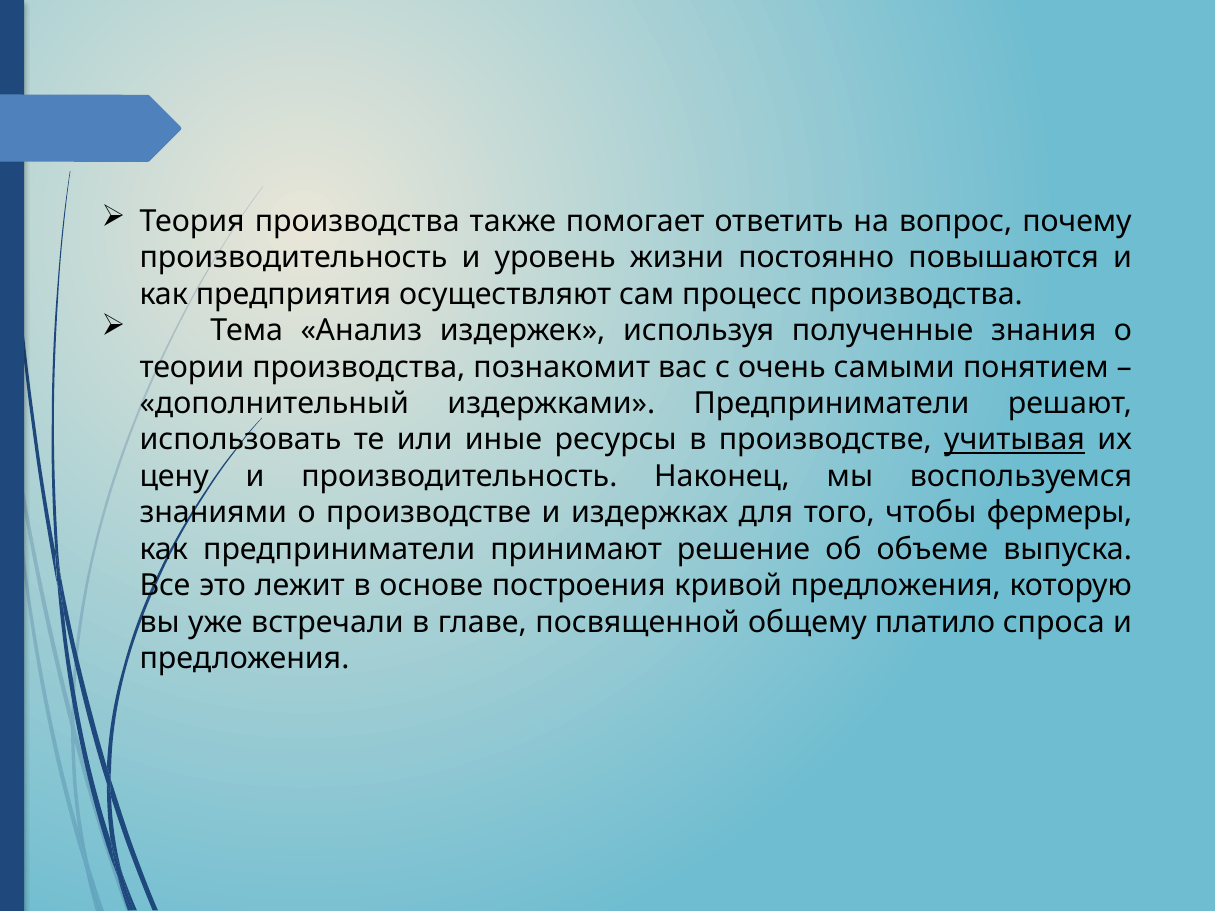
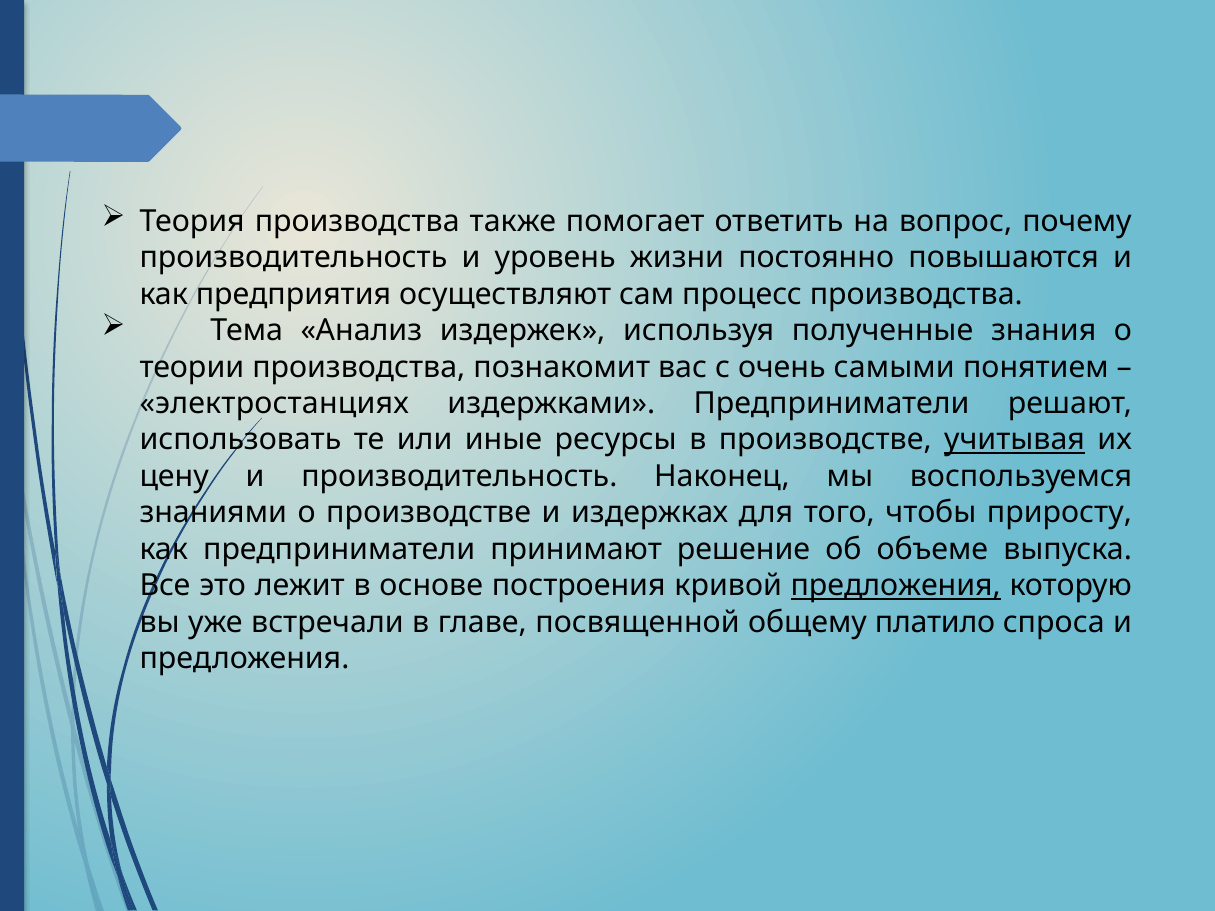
дополнительный: дополнительный -> электростанциях (274, 404)
фермеры: фермеры -> приросту (1059, 513)
предложения underline: none -> present (896, 586)
